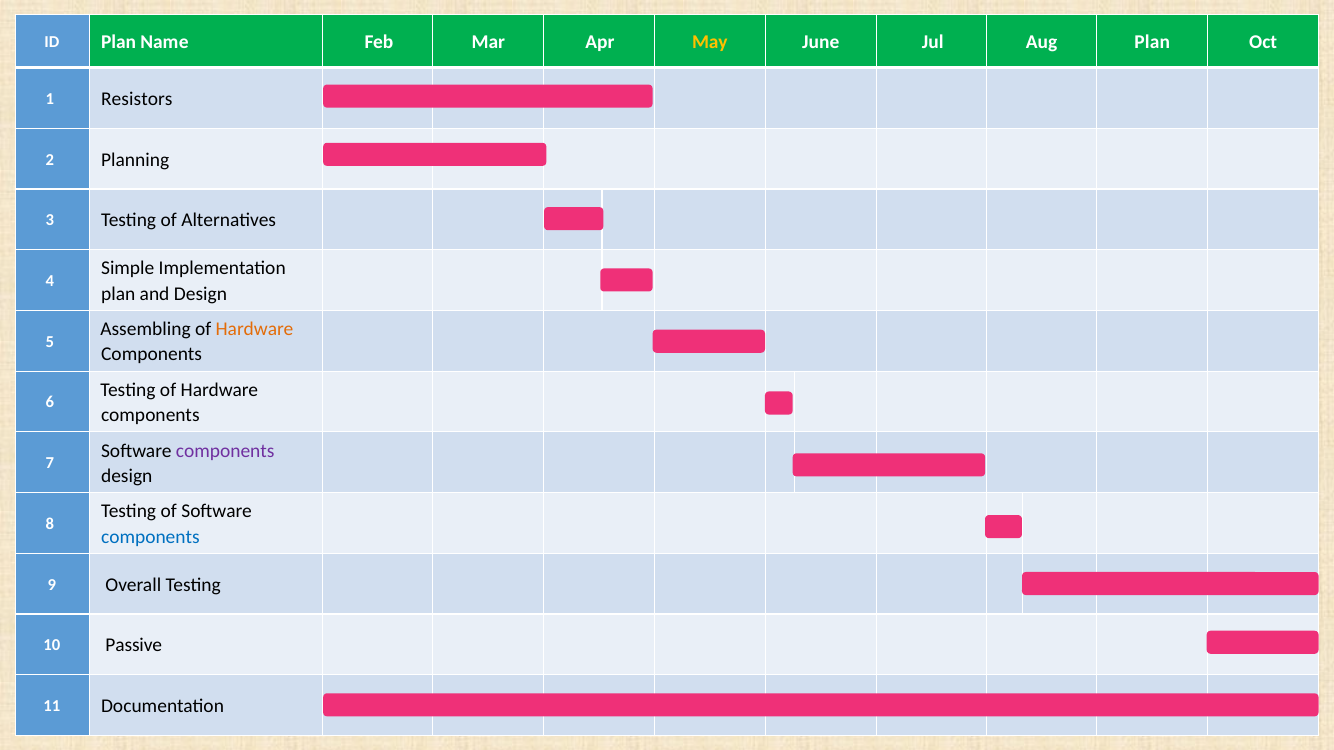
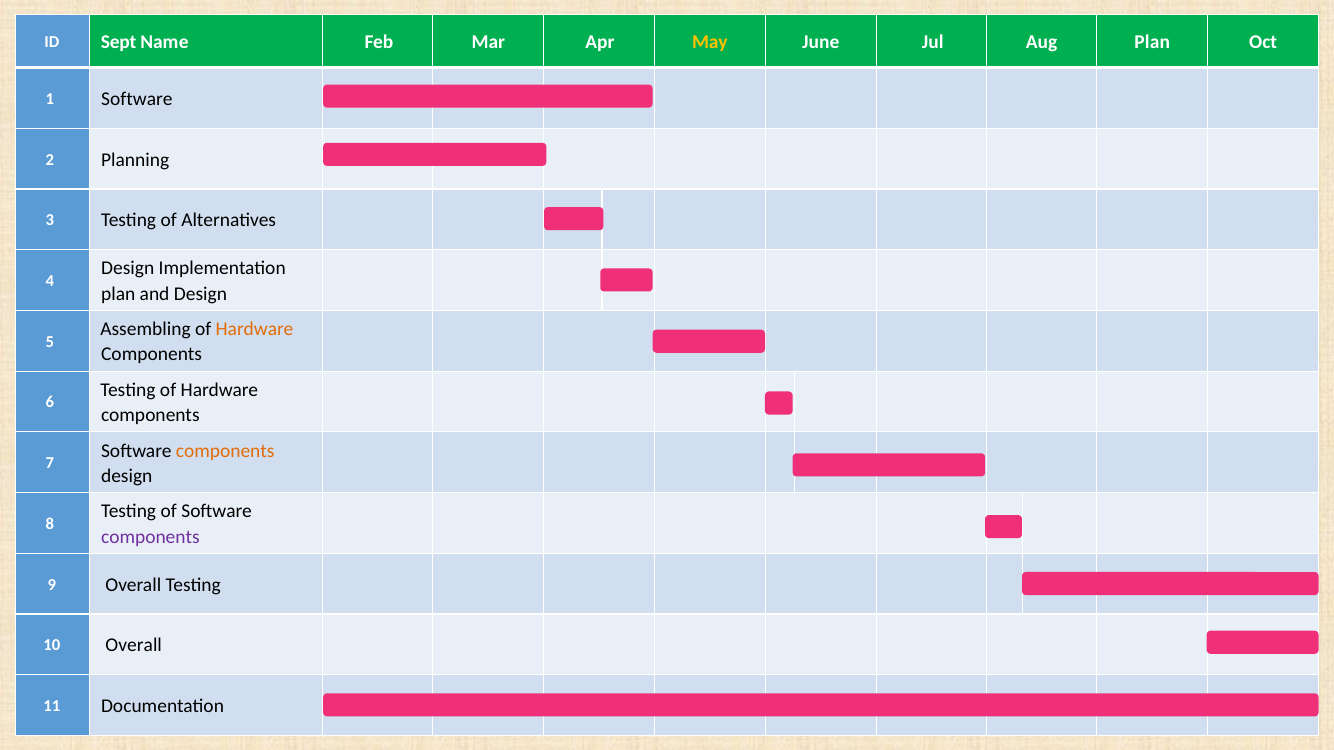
ID Plan: Plan -> Sept (119, 42)
1 Resistors: Resistors -> Software (137, 99)
Simple: Simple -> Design (128, 269)
components colour: purple -> orange (225, 451)
components colour: blue -> purple (150, 537)
10 Passive: Passive -> Overall (134, 646)
